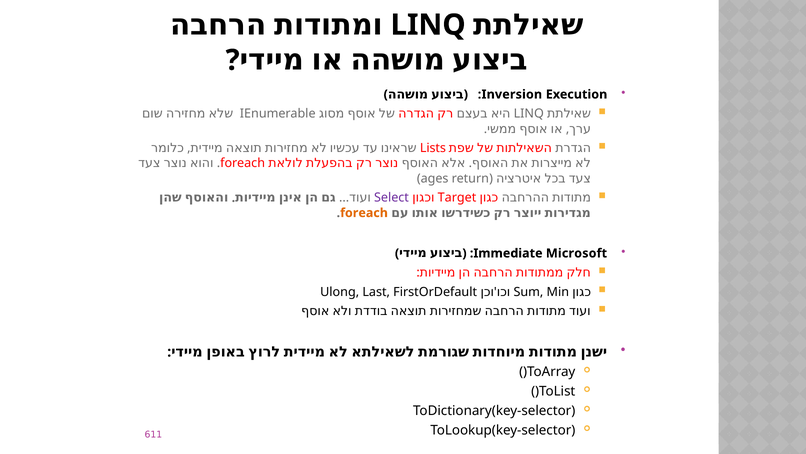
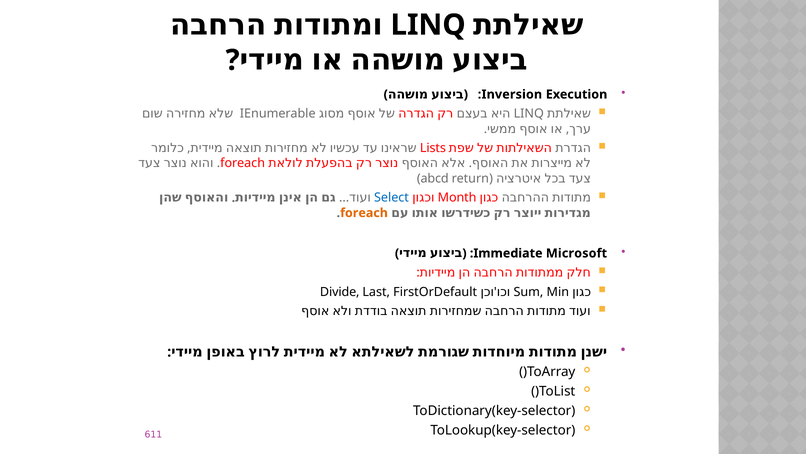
ages: ages -> abcd (435, 178)
Select colour: purple -> blue (391, 198)
Target: Target -> Month (457, 198)
Ulong: Ulong -> Divide (340, 292)
